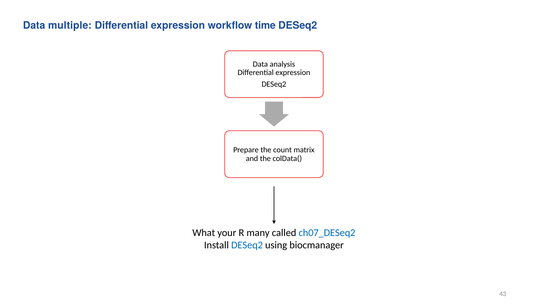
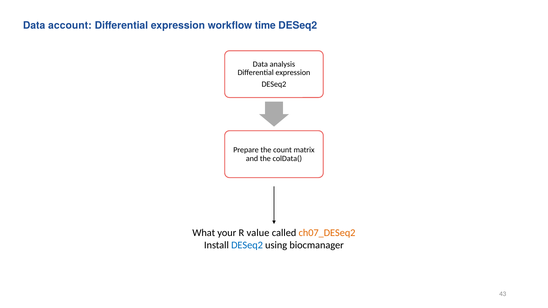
multiple: multiple -> account (70, 26)
many: many -> value (258, 233)
ch07_DESeq2 colour: blue -> orange (327, 233)
